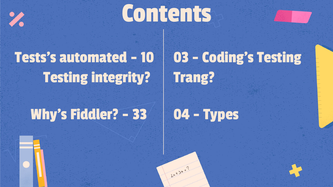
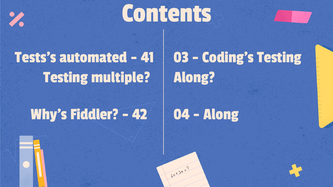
10: 10 -> 41 (147, 57)
integrity: integrity -> multiple (121, 77)
Trang: Trang -> Along (194, 77)
33: 33 -> 42 (140, 114)
Types: Types -> Along (221, 114)
